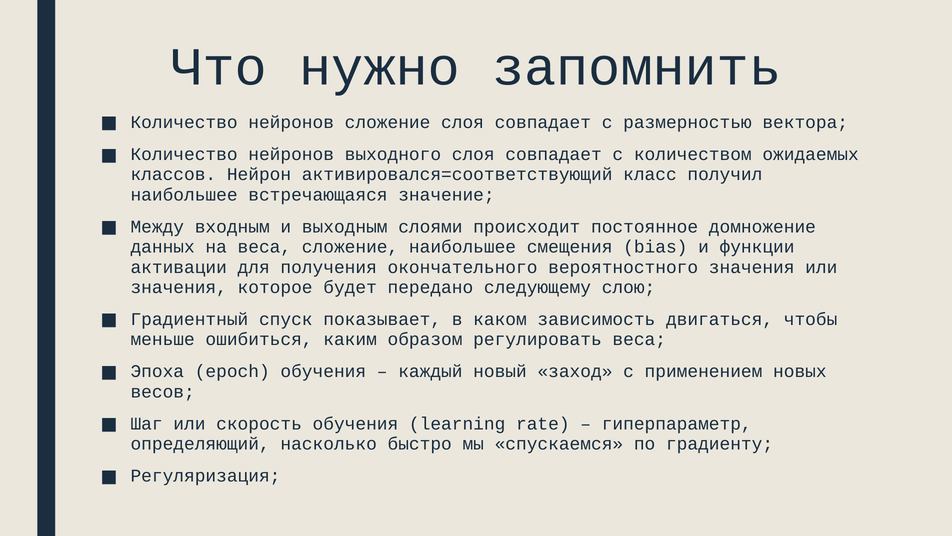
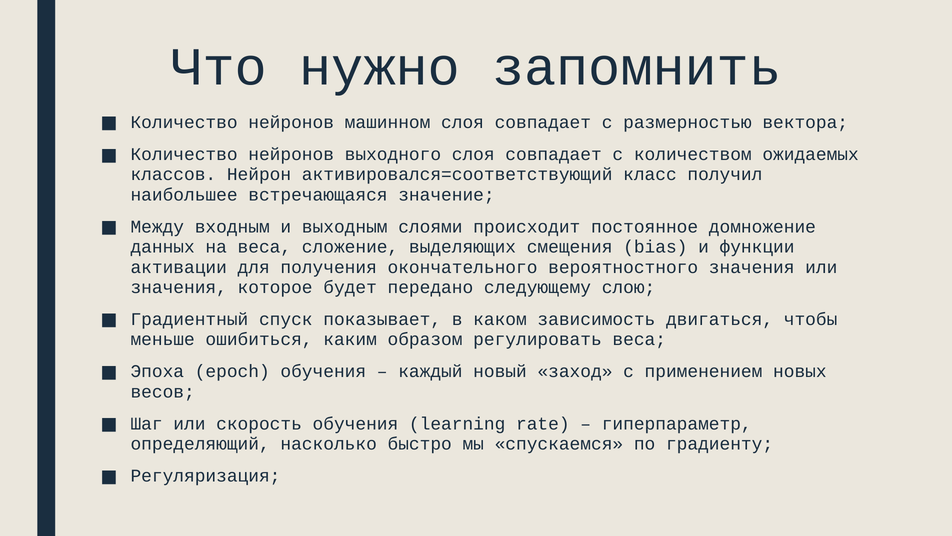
нейронов сложение: сложение -> машинном (388, 122)
сложение наибольшее: наибольшее -> выделяющих (463, 247)
